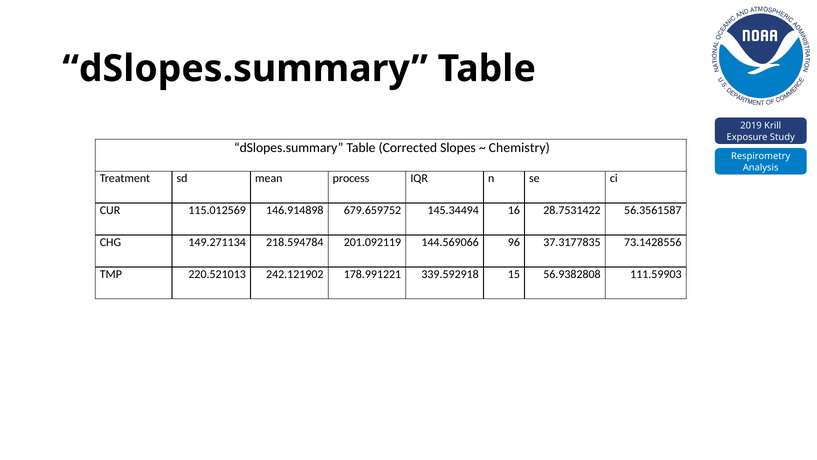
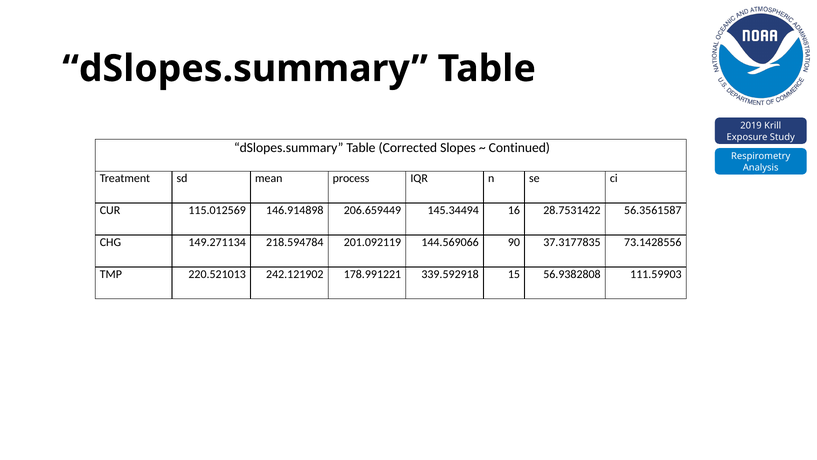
Chemistry: Chemistry -> Continued (519, 148)
679.659752: 679.659752 -> 206.659449 (372, 210)
96: 96 -> 90 (514, 242)
